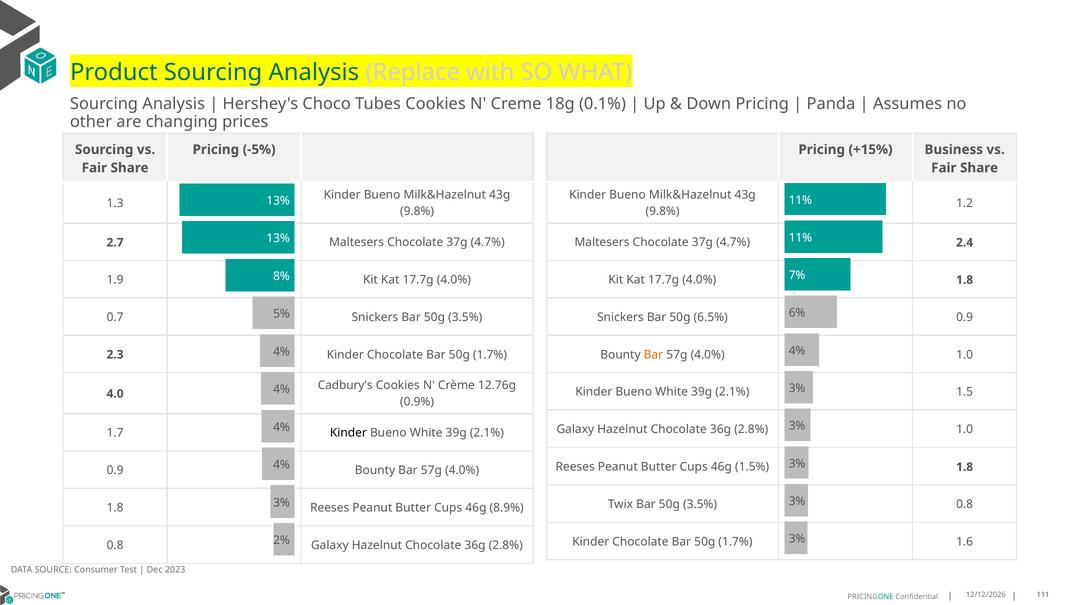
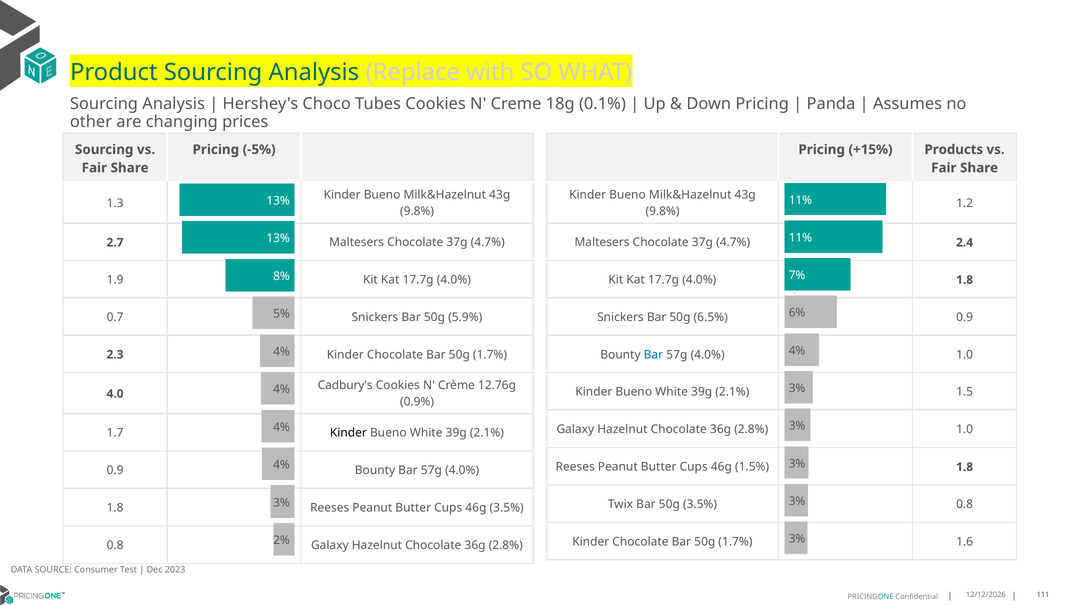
Business: Business -> Products (954, 150)
Snickers Bar 50g 3.5%: 3.5% -> 5.9% (465, 317)
Bar colour: orange -> blue (653, 355)
46g 8.9%: 8.9% -> 3.5% (507, 508)
